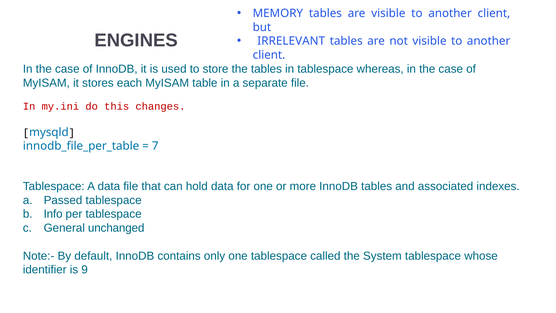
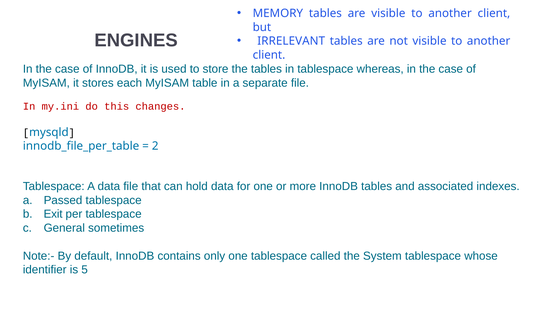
7: 7 -> 2 (155, 146)
Info: Info -> Exit (53, 214)
unchanged: unchanged -> sometimes (116, 228)
9: 9 -> 5 (85, 270)
